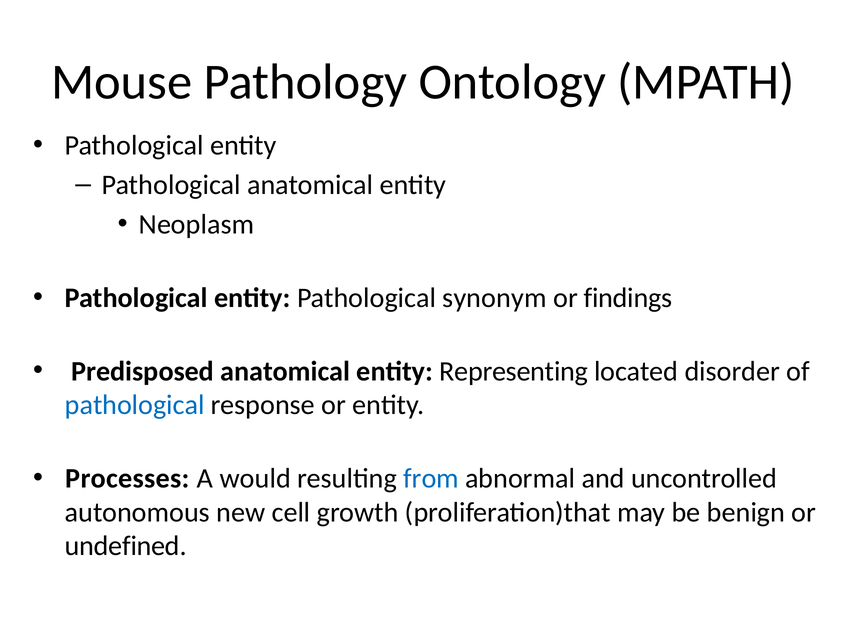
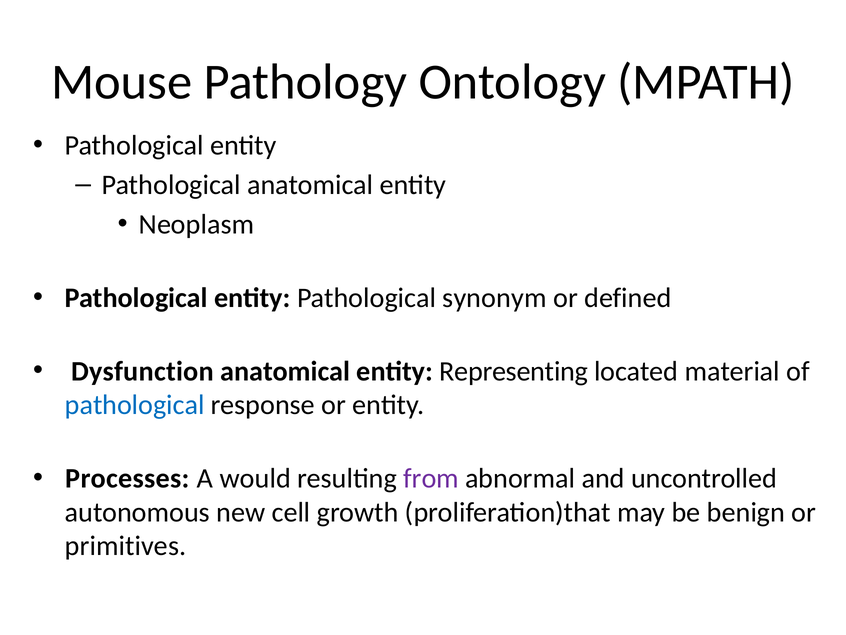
findings: findings -> defined (628, 298)
Predisposed: Predisposed -> Dysfunction (142, 371)
disorder: disorder -> material (732, 371)
from colour: blue -> purple (431, 478)
undefined: undefined -> primitives (126, 546)
